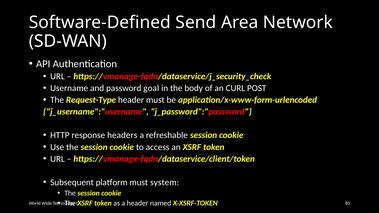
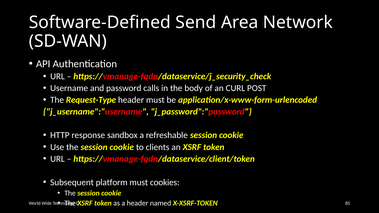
goal: goal -> calls (151, 88)
headers: headers -> sandbox (122, 135)
access: access -> clients (158, 147)
system: system -> cookies (165, 182)
